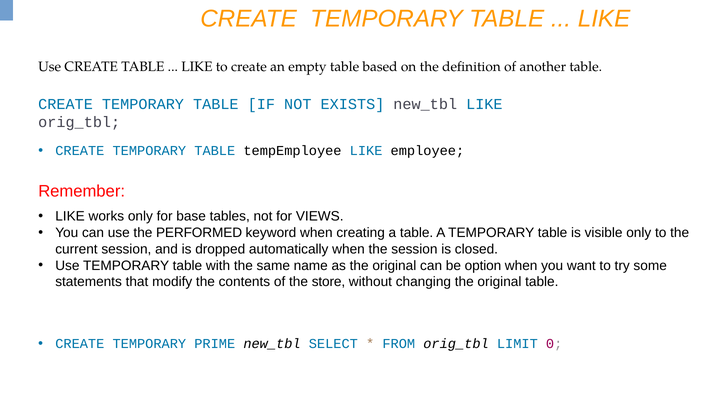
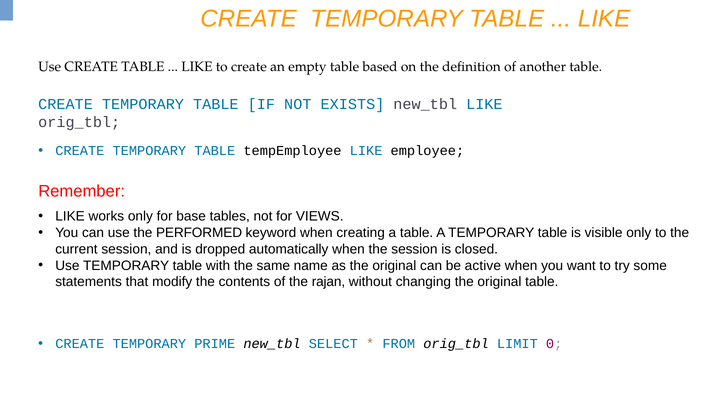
option: option -> active (483, 266)
store: store -> rajan (328, 282)
